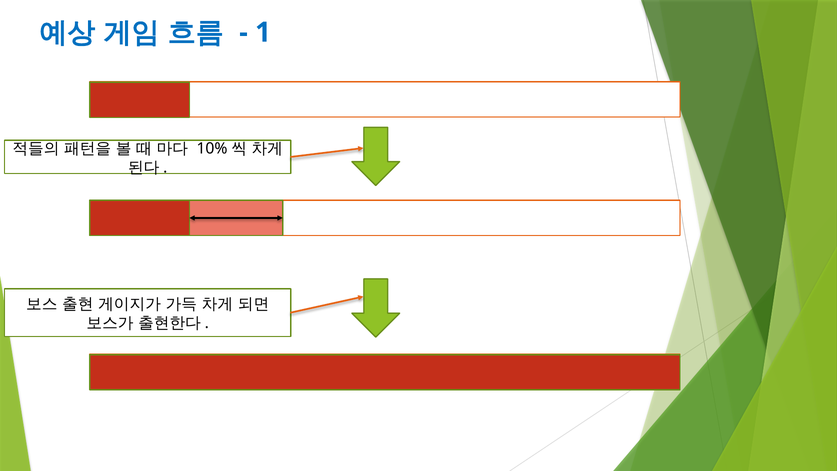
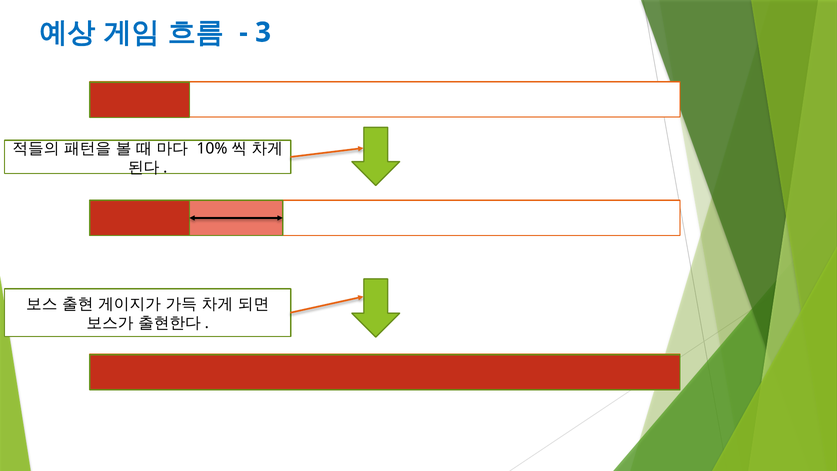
1: 1 -> 3 (263, 32)
